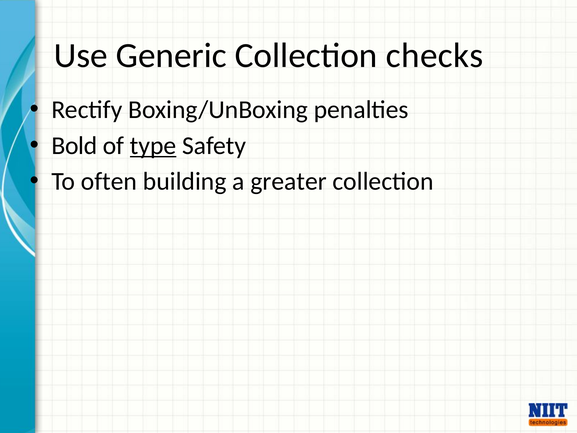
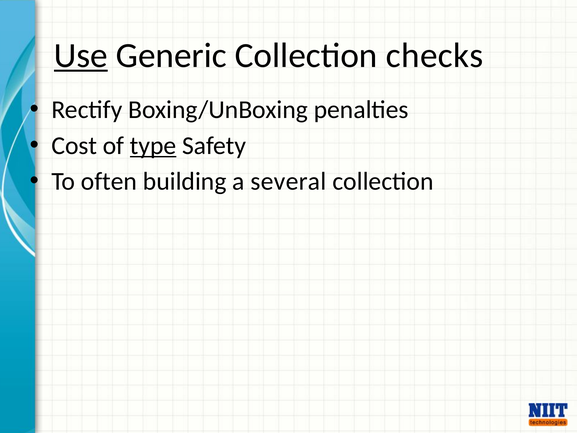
Use underline: none -> present (81, 56)
Bold: Bold -> Cost (74, 145)
greater: greater -> several (289, 181)
